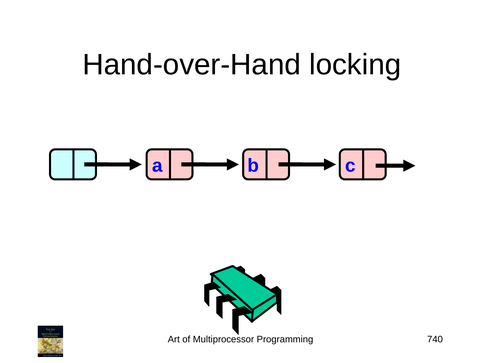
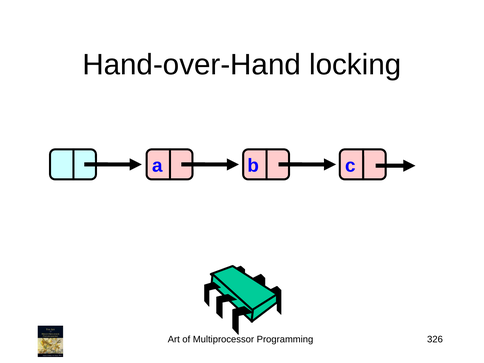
740: 740 -> 326 (435, 339)
